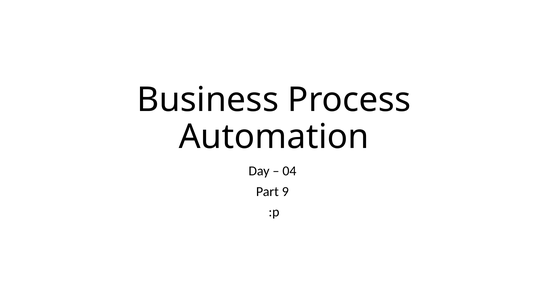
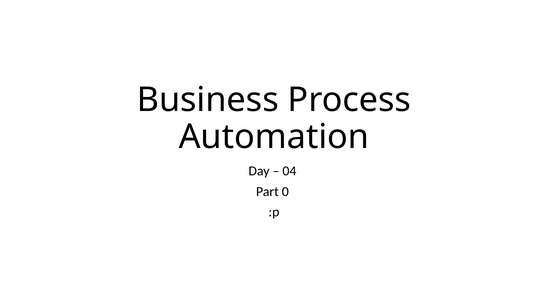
9: 9 -> 0 (285, 192)
